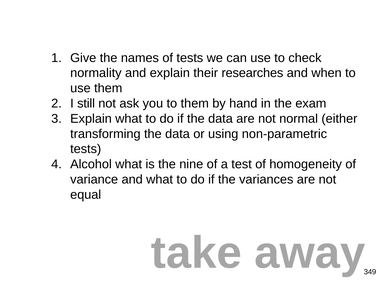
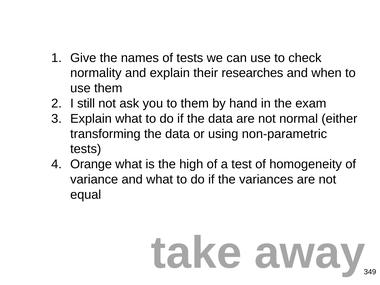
Alcohol: Alcohol -> Orange (91, 164)
nine: nine -> high (191, 164)
